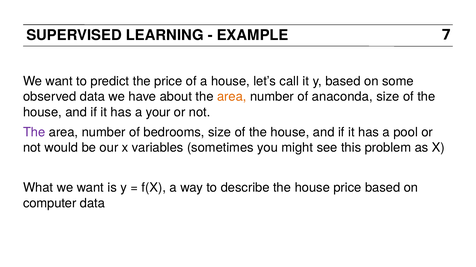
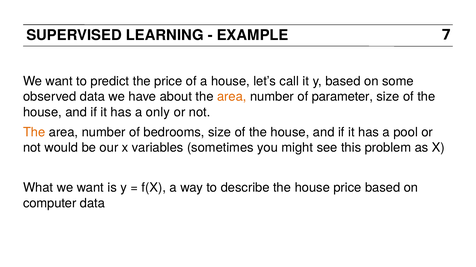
anaconda: anaconda -> parameter (342, 97)
your: your -> only (158, 112)
The colour: purple -> orange (34, 132)
